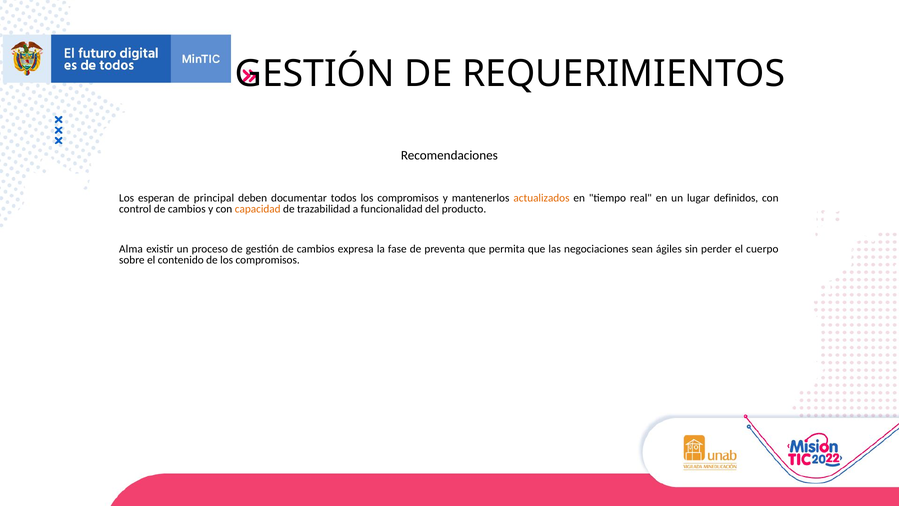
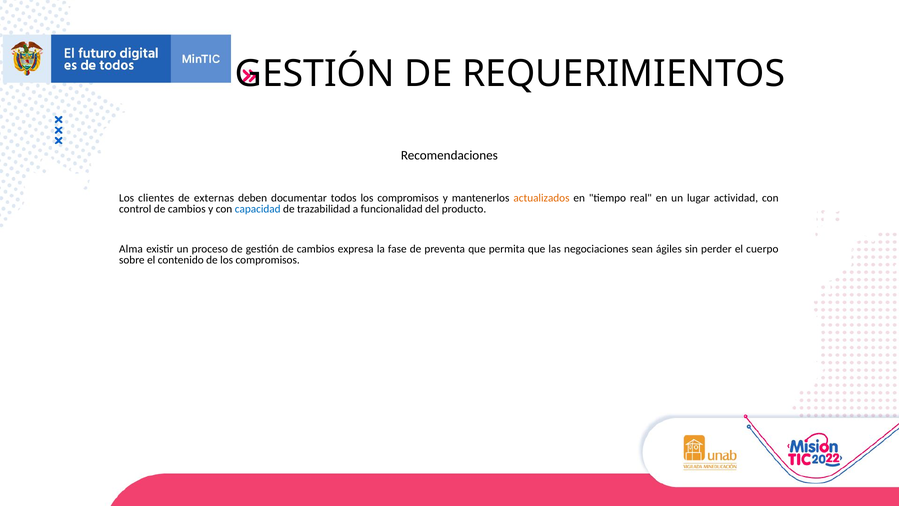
esperan: esperan -> clientes (156, 198)
principal: principal -> externas (214, 198)
definidos: definidos -> actividad (736, 198)
capacidad colour: orange -> blue (258, 209)
